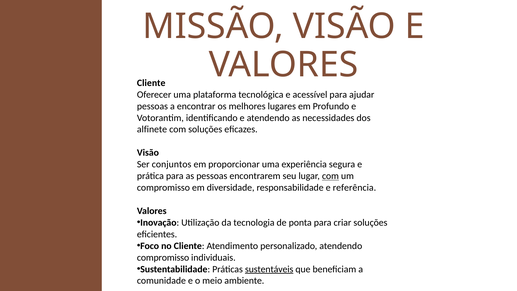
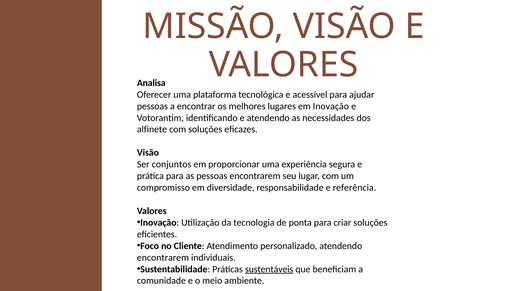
Cliente: Cliente -> Analisa (151, 83)
em Profundo: Profundo -> Inovação (331, 106)
com underline: present -> none (330, 176)
compromisso: compromisso -> encontrarem (163, 257)
